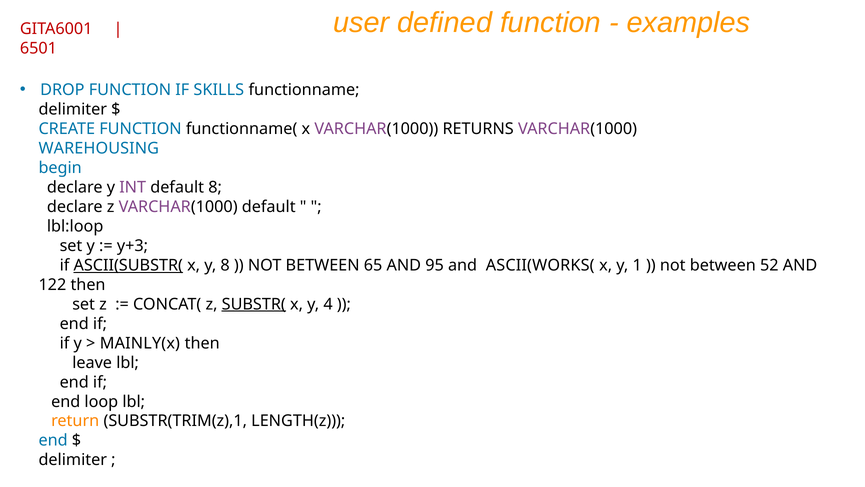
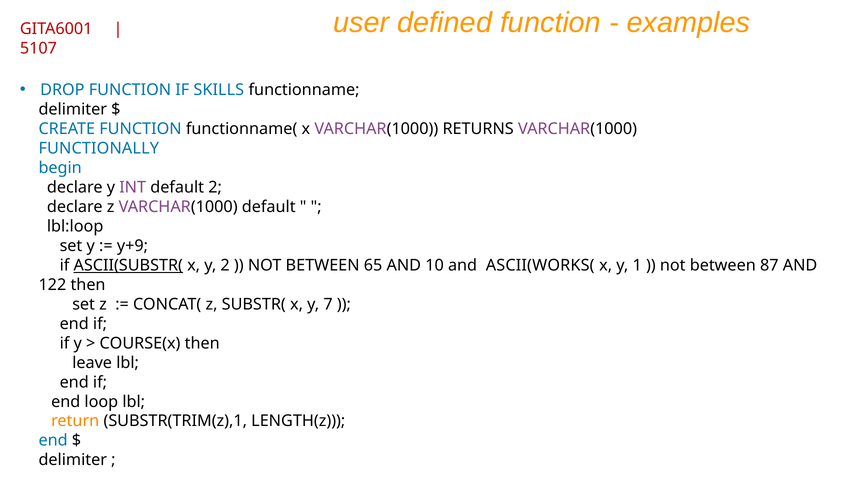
6501: 6501 -> 5107 (38, 48)
WAREHOUSING: WAREHOUSING -> FUNCTIONALLY (99, 148)
default 8: 8 -> 2 (215, 187)
y+3: y+3 -> y+9 (132, 246)
y 8: 8 -> 2 (225, 265)
95: 95 -> 10 (435, 265)
52: 52 -> 87 (769, 265)
SUBSTR( underline: present -> none (254, 304)
4: 4 -> 7 (328, 304)
MAINLY(x: MAINLY(x -> COURSE(x (140, 343)
